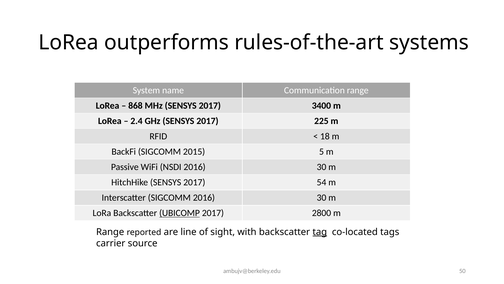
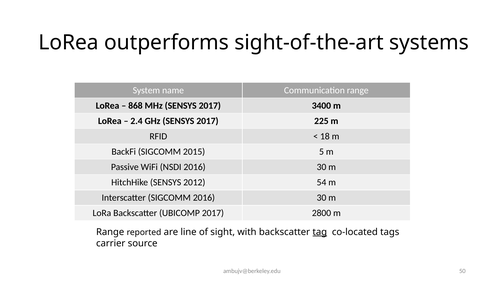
rules-of-the-art: rules-of-the-art -> sight-of-the-art (309, 42)
HitchHike SENSYS 2017: 2017 -> 2012 (194, 182)
UBICOMP underline: present -> none (180, 213)
